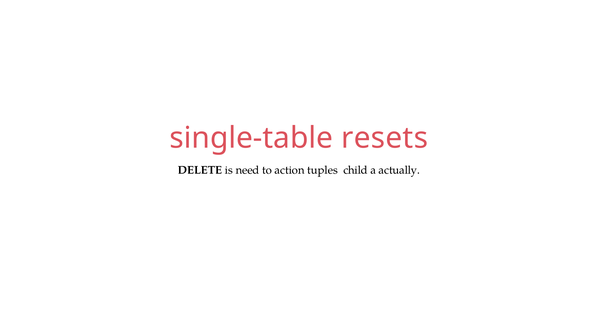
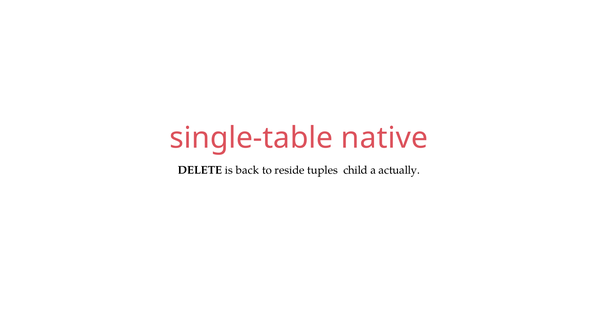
resets: resets -> native (385, 138)
need: need -> back (247, 170)
action: action -> reside (290, 170)
